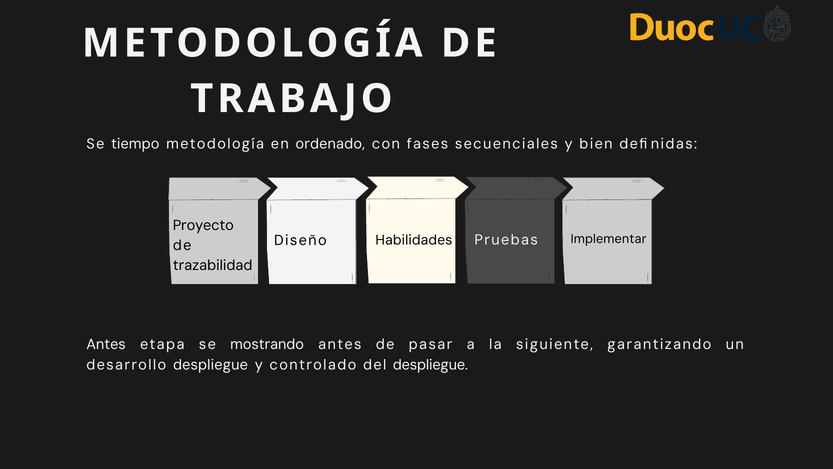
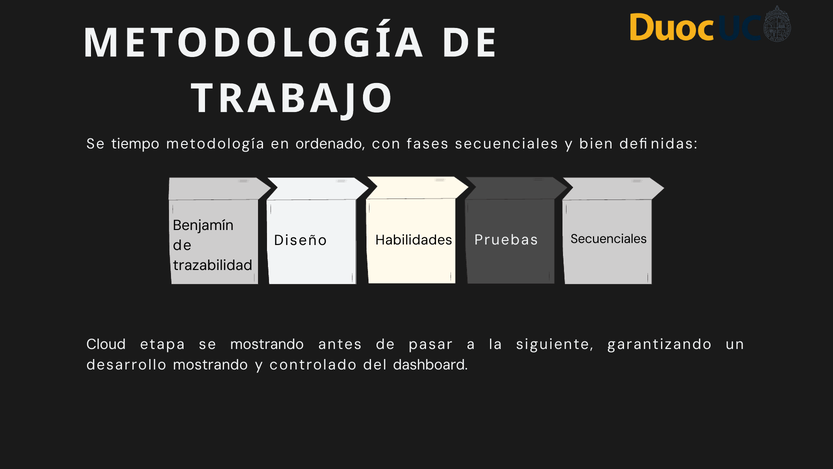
Proyecto: Proyecto -> Benjamín (203, 225)
Pruebas Implementar: Implementar -> Secuenciales (609, 239)
Antes: Antes -> Cloud (106, 344)
desarrollo despliegue: despliegue -> mostrando (210, 364)
del despliegue: despliegue -> dashboard (430, 364)
